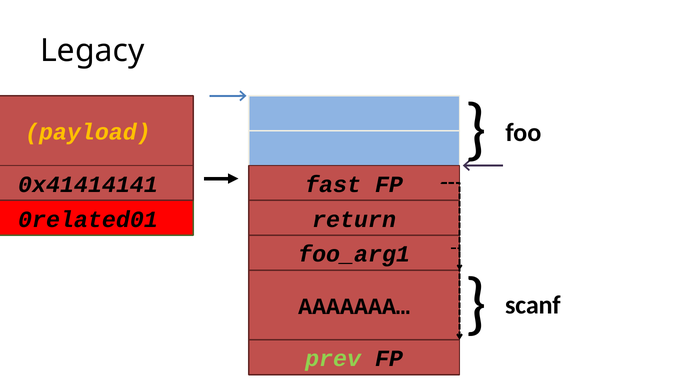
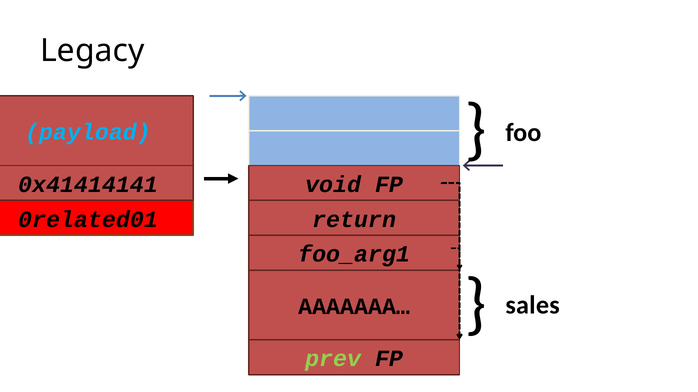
payload colour: yellow -> light blue (88, 133)
fast: fast -> void (333, 185)
scanf: scanf -> sales (533, 305)
